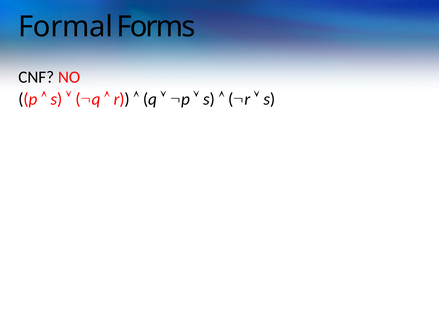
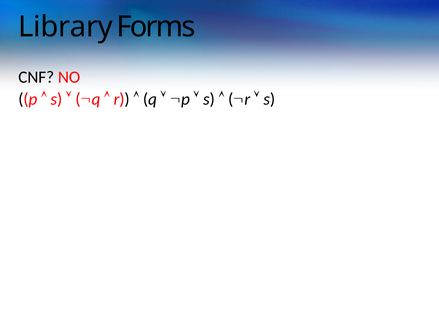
Formal: Formal -> Library (65, 27)
